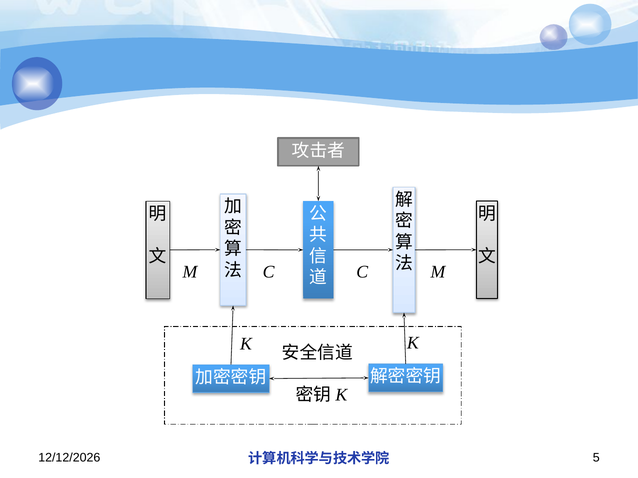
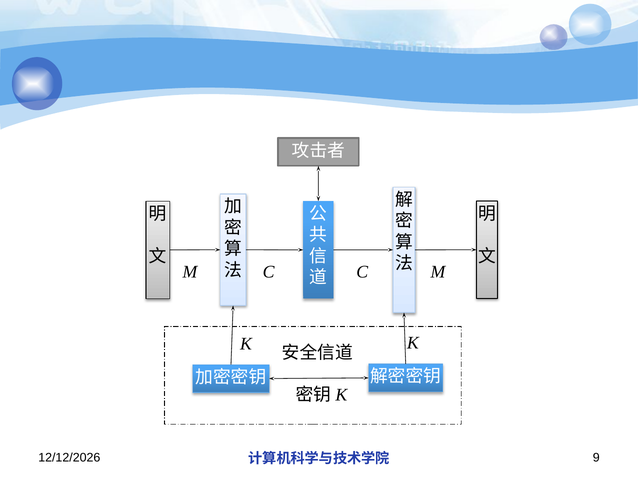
5: 5 -> 9 (596, 458)
